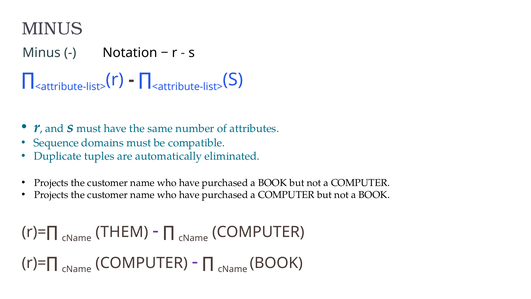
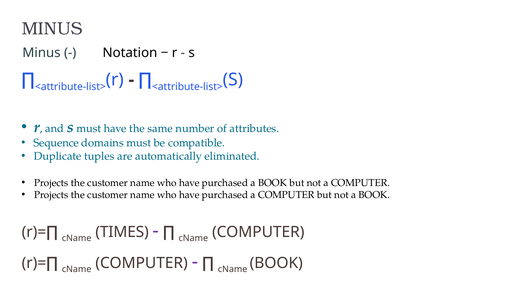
THEM: THEM -> TIMES (122, 232)
